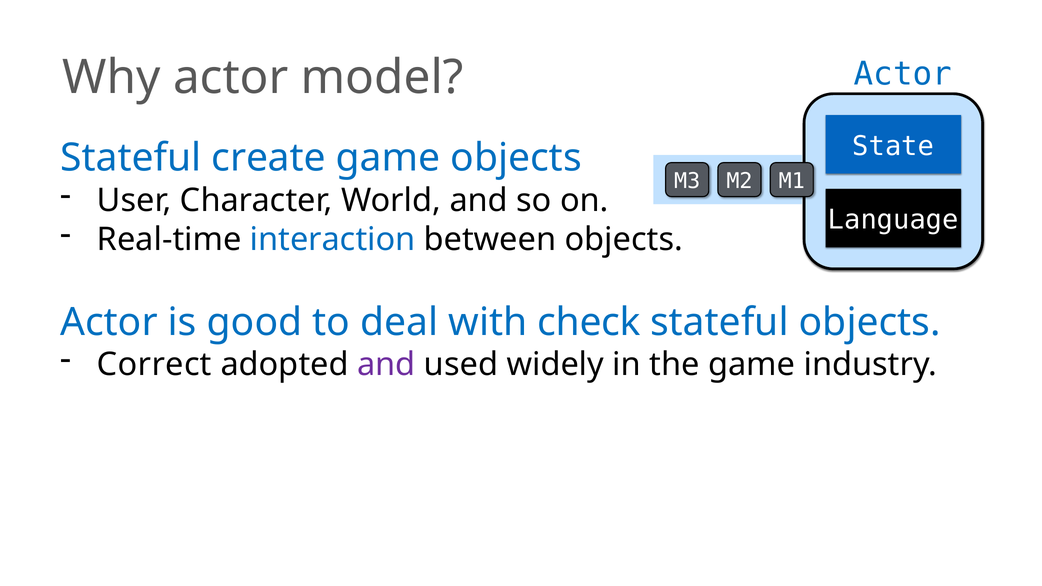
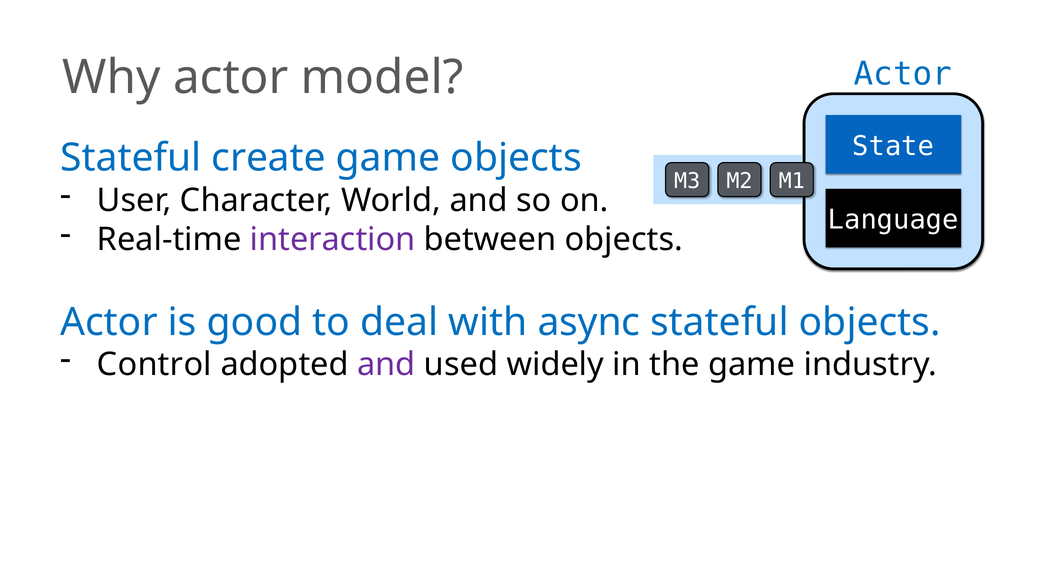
interaction colour: blue -> purple (333, 240)
check: check -> async (589, 322)
Correct: Correct -> Control (154, 365)
